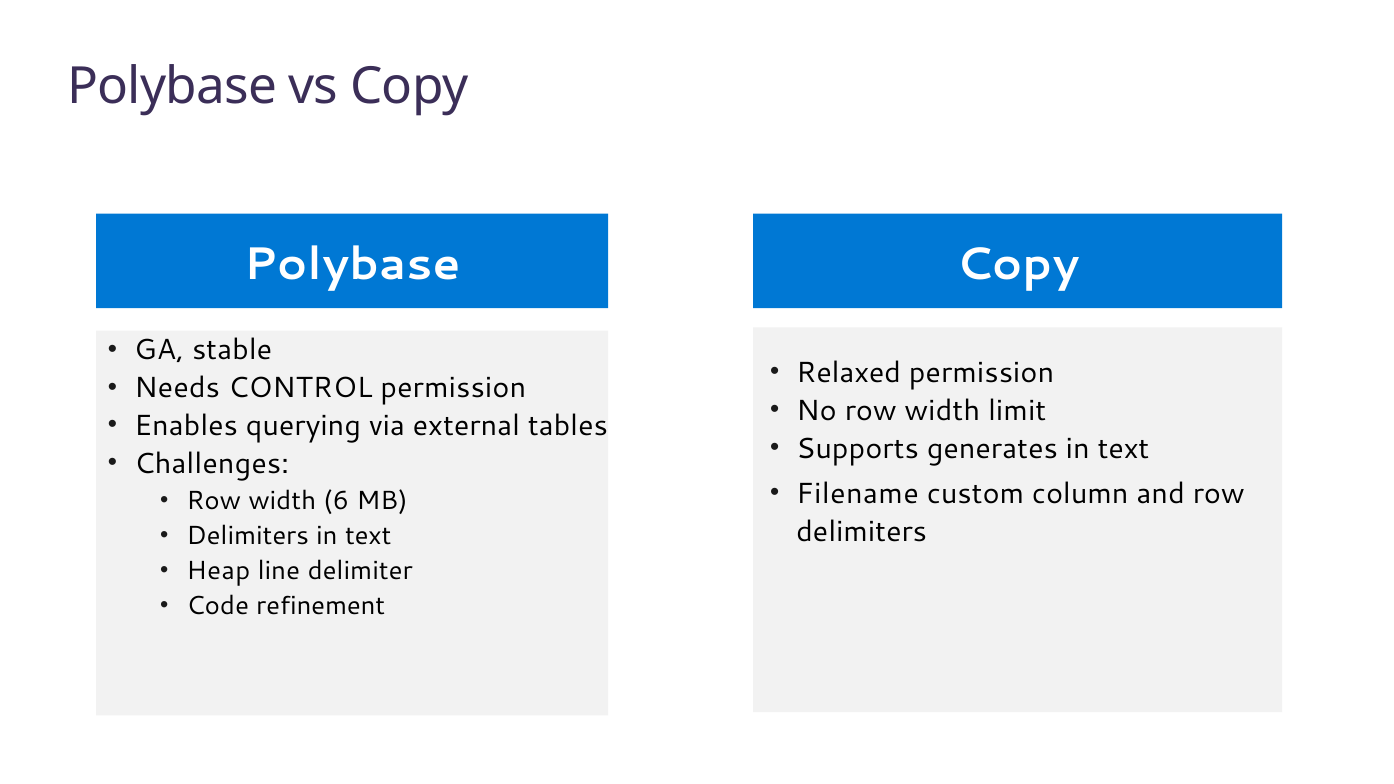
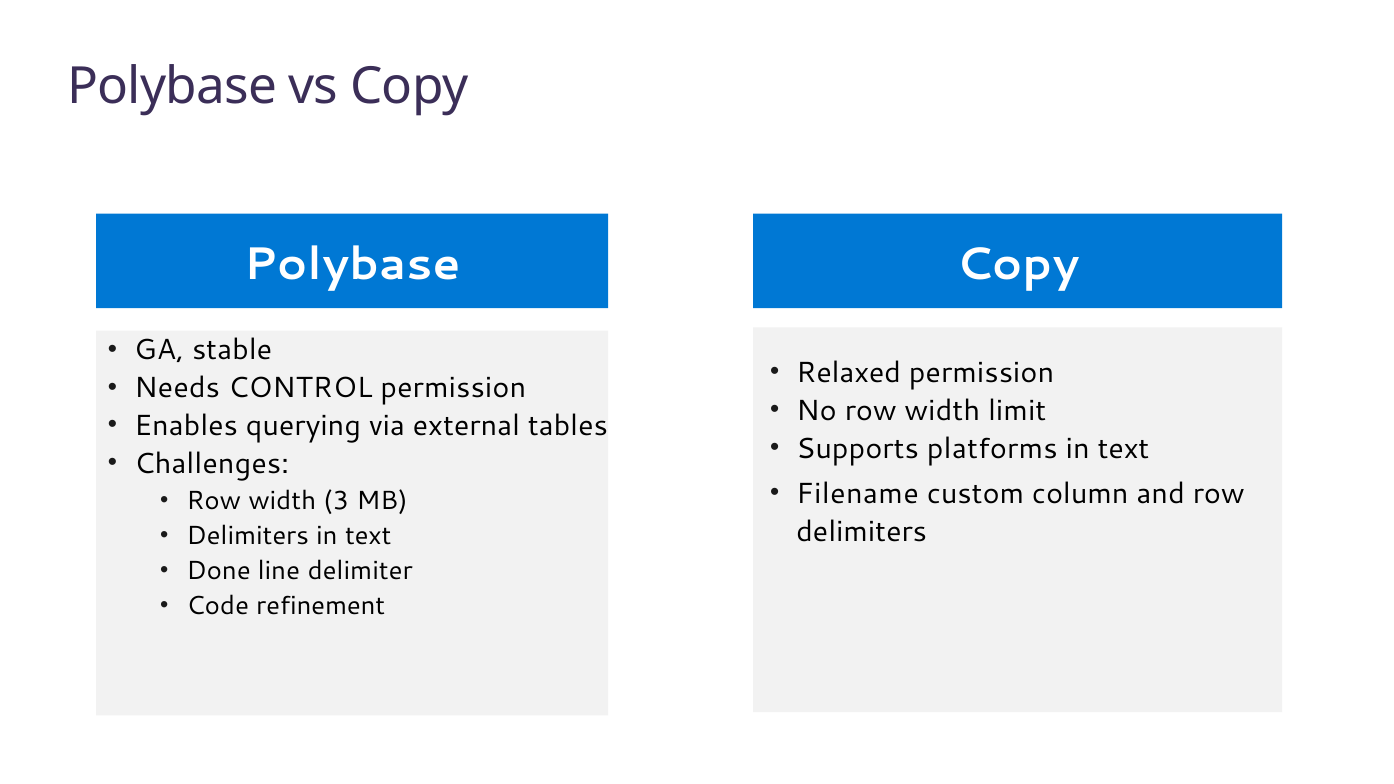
generates: generates -> platforms (992, 449)
6: 6 -> 3 (336, 501)
Heap: Heap -> Done (219, 571)
